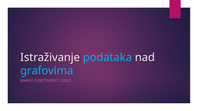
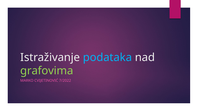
grafovima colour: light blue -> light green (47, 71)
